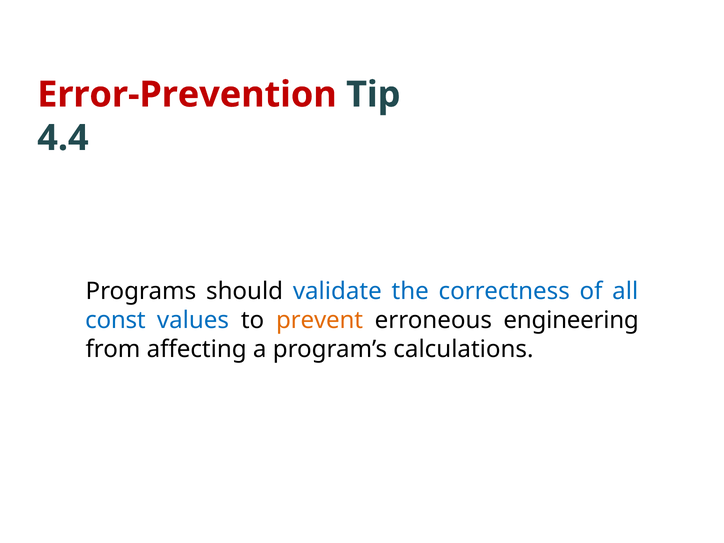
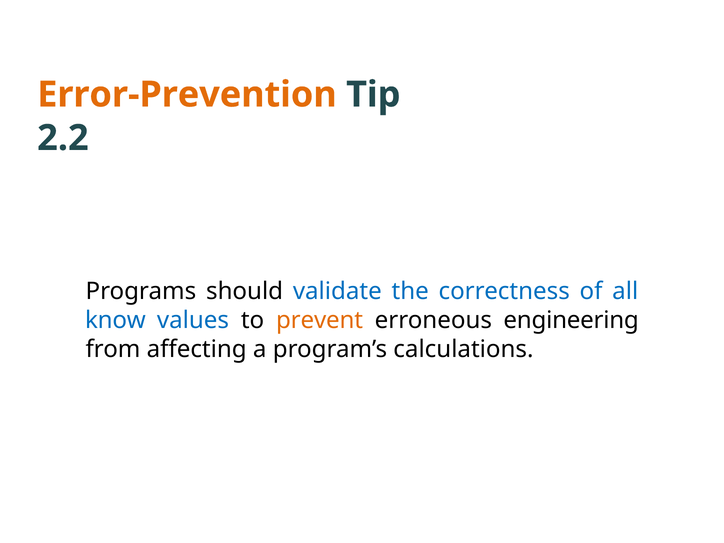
Error-Prevention colour: red -> orange (187, 95)
4.4: 4.4 -> 2.2 (63, 138)
const: const -> know (115, 320)
